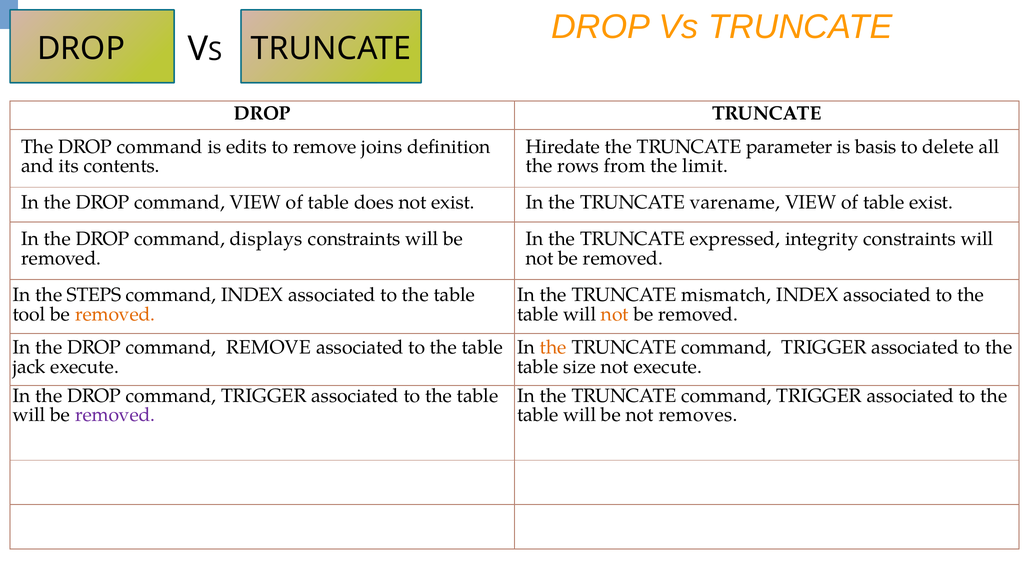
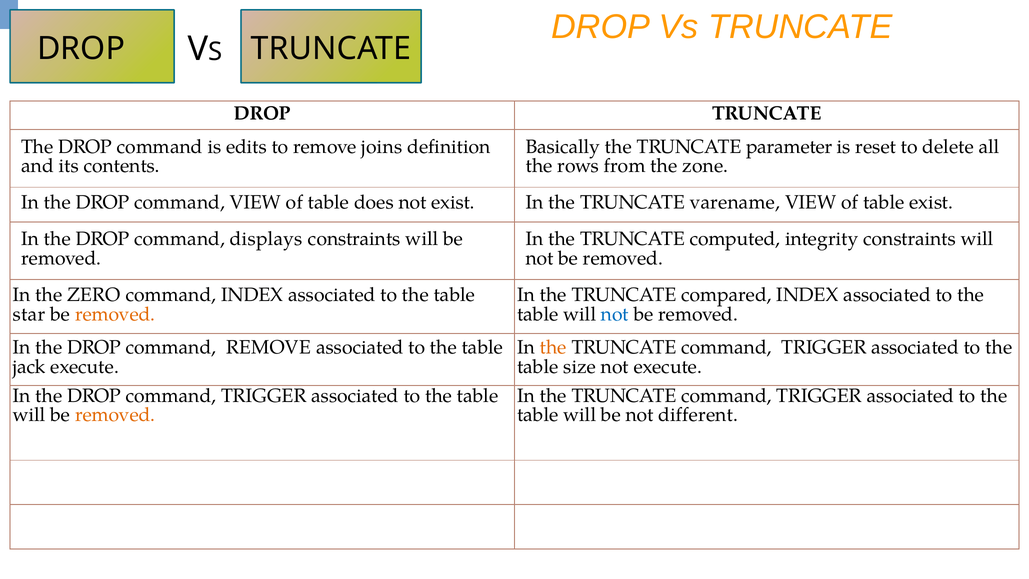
Hiredate: Hiredate -> Basically (563, 147)
basis: basis -> reset (876, 147)
limit: limit -> zone (705, 166)
expressed: expressed -> computed (735, 239)
STEPS: STEPS -> ZERO (94, 295)
mismatch: mismatch -> compared (726, 295)
tool: tool -> star (29, 314)
not colour: orange -> blue (615, 314)
removed colour: purple -> orange (115, 415)
removes: removes -> different (698, 415)
